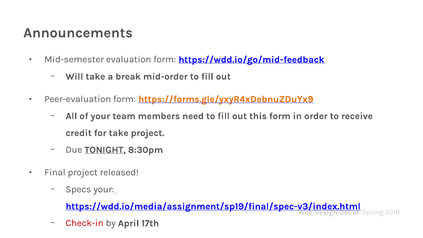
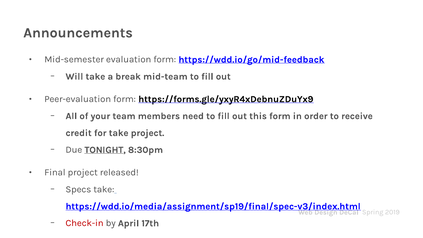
mid-order: mid-order -> mid-team (165, 76)
https://forms.gle/yxyR4xDebnuZDuYx9 colour: orange -> black (226, 99)
Specs your: your -> take (104, 189)
